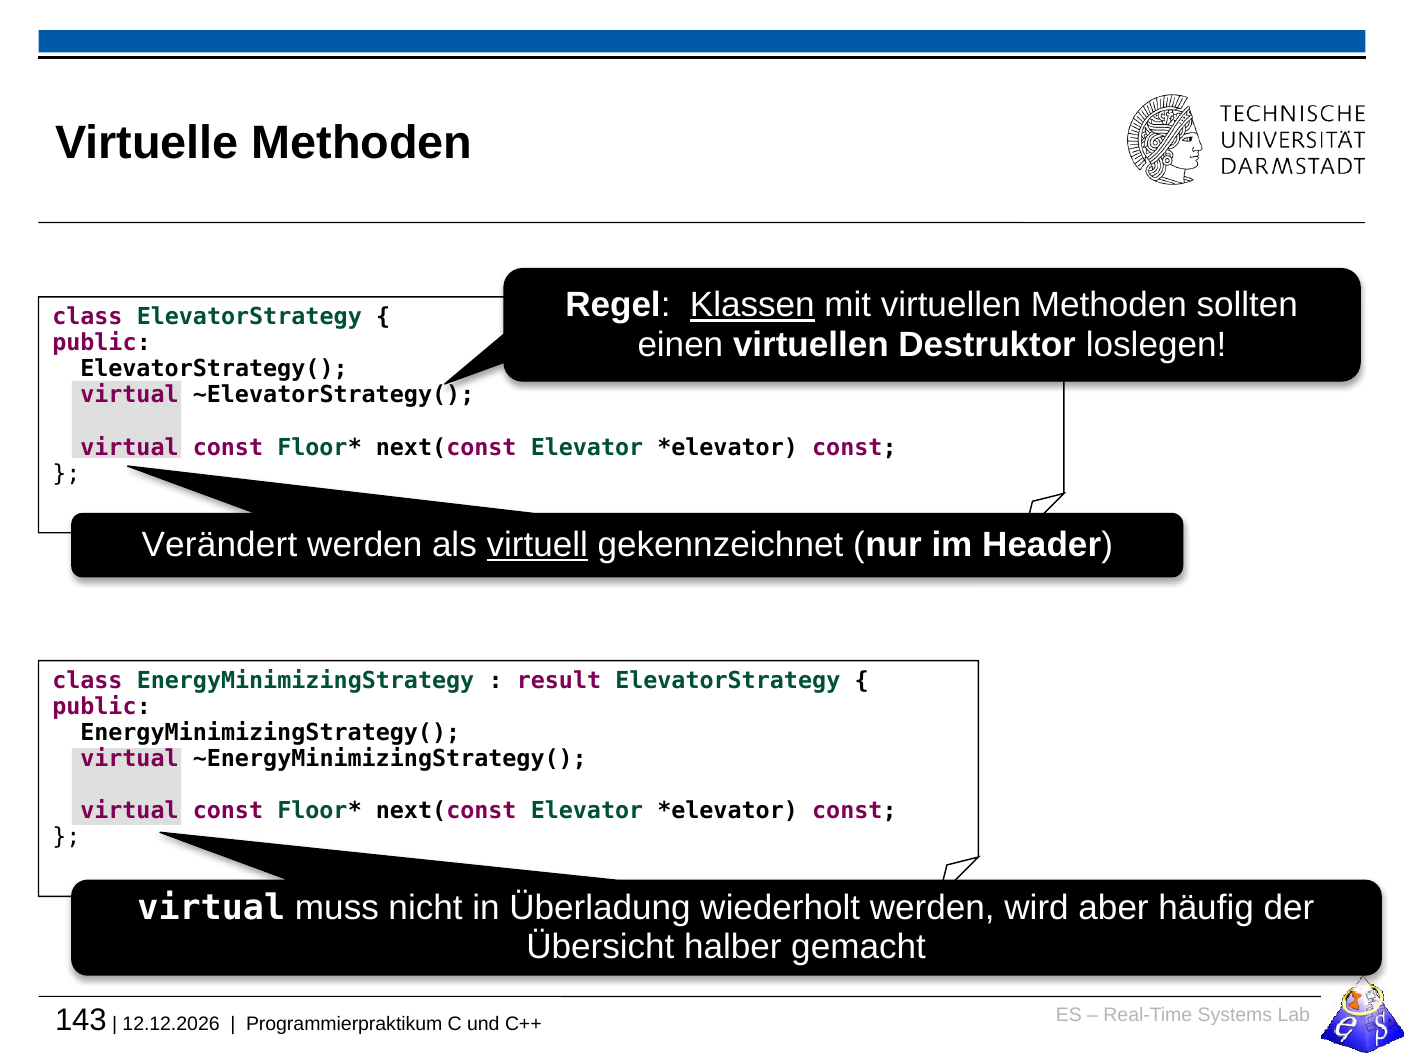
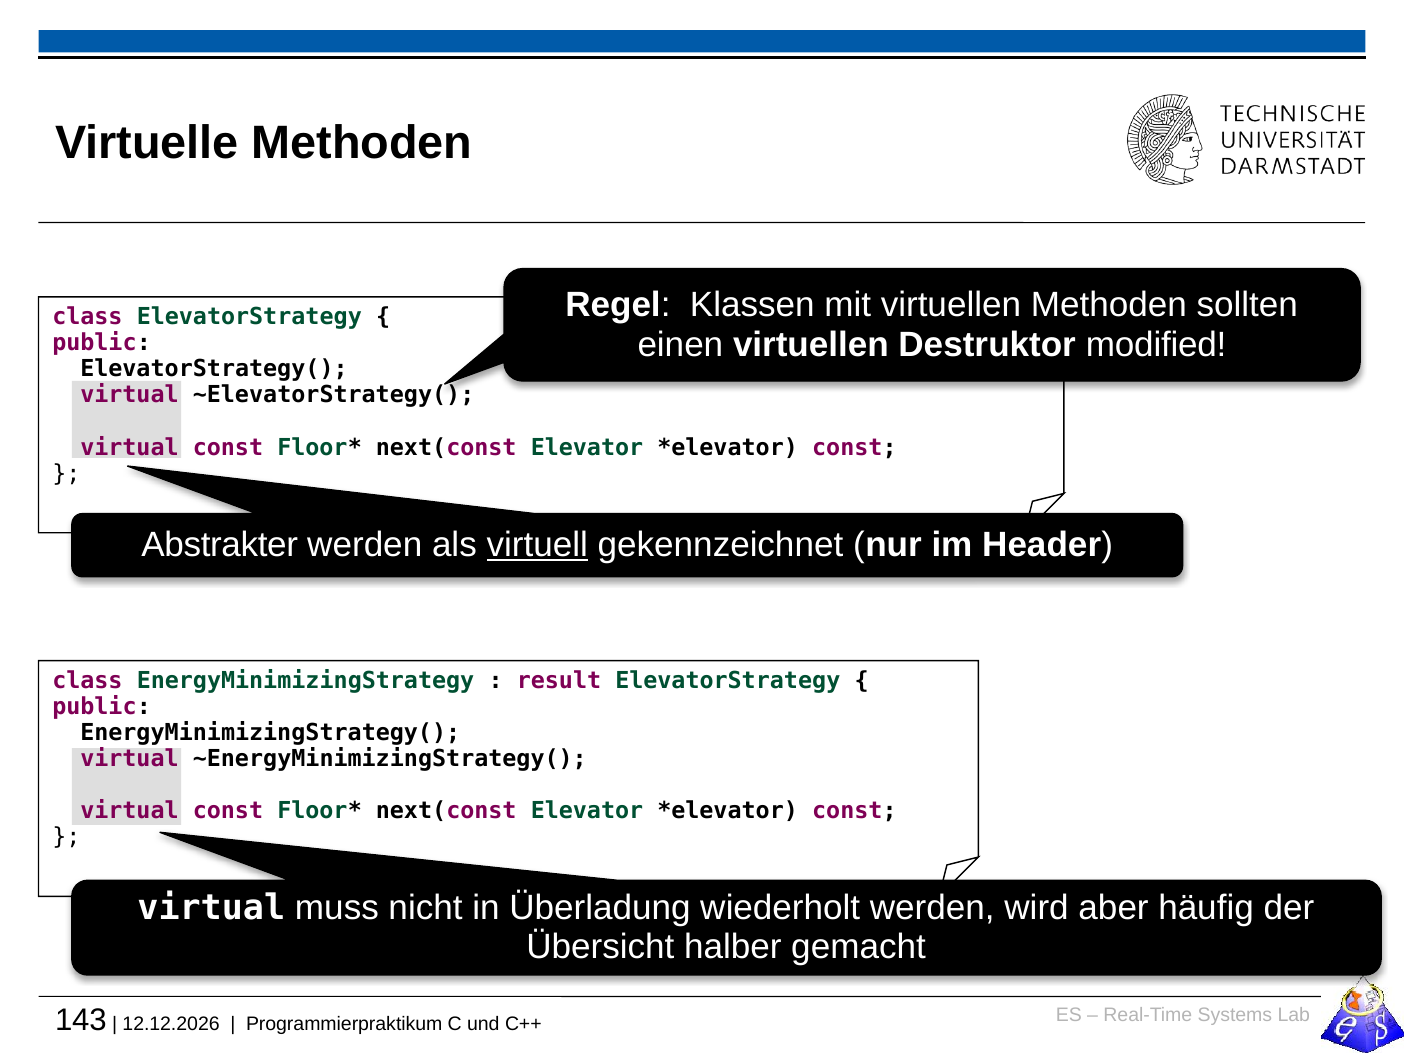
Klassen underline: present -> none (752, 305)
loslegen: loslegen -> modified (1156, 345)
Verändert: Verändert -> Abstrakter (220, 545)
